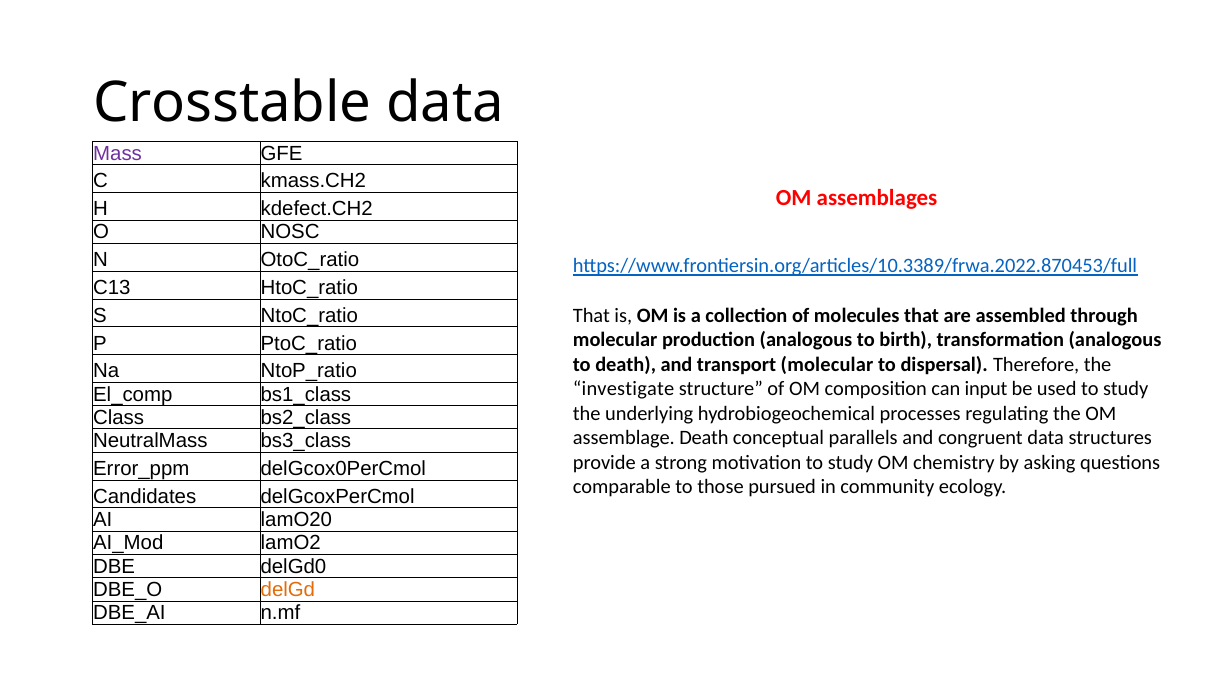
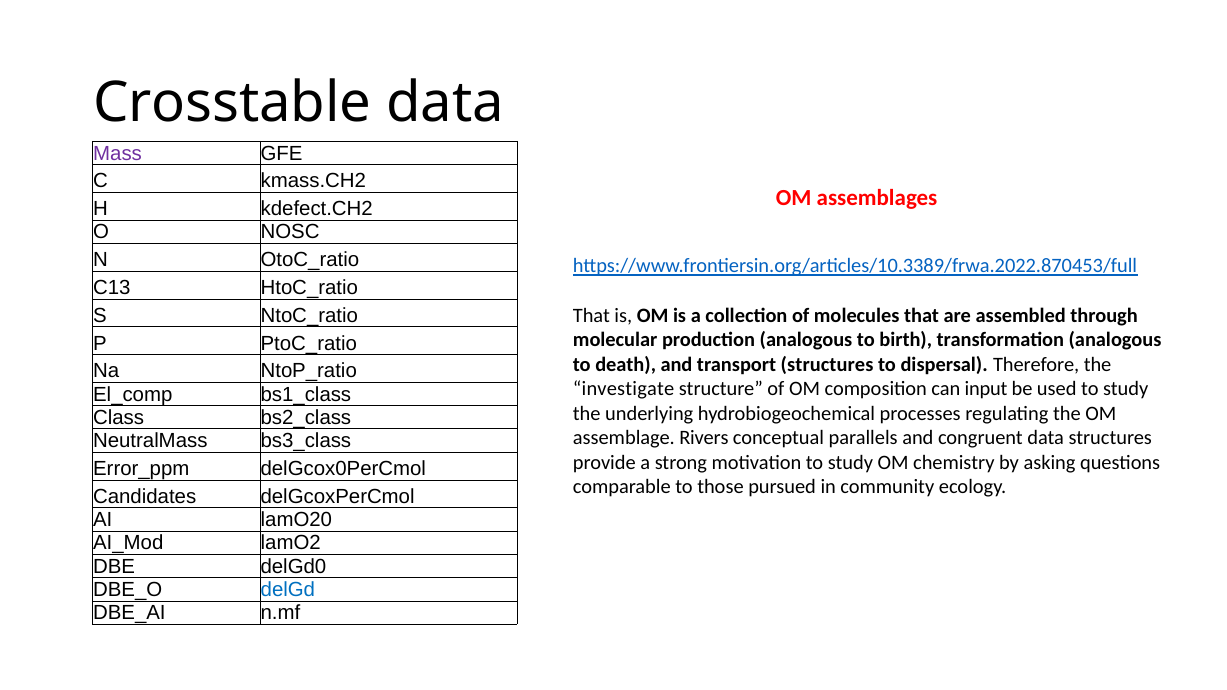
transport molecular: molecular -> structures (827, 365)
assemblage Death: Death -> Rivers (704, 438)
delGd colour: orange -> blue (288, 590)
